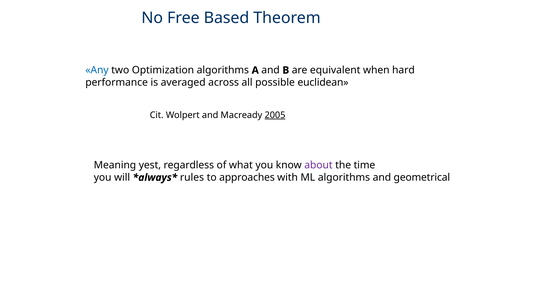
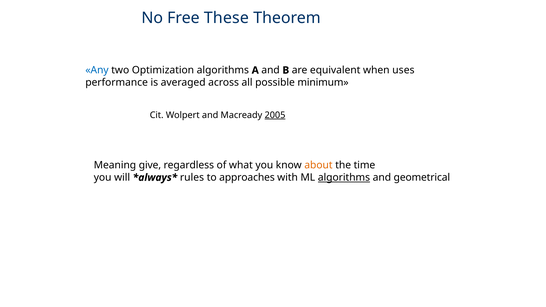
Based: Based -> These (226, 18)
hard: hard -> uses (403, 70)
euclidean: euclidean -> minimum (323, 83)
yest: yest -> give (150, 165)
about colour: purple -> orange (318, 165)
algorithms underline: none -> present (344, 178)
